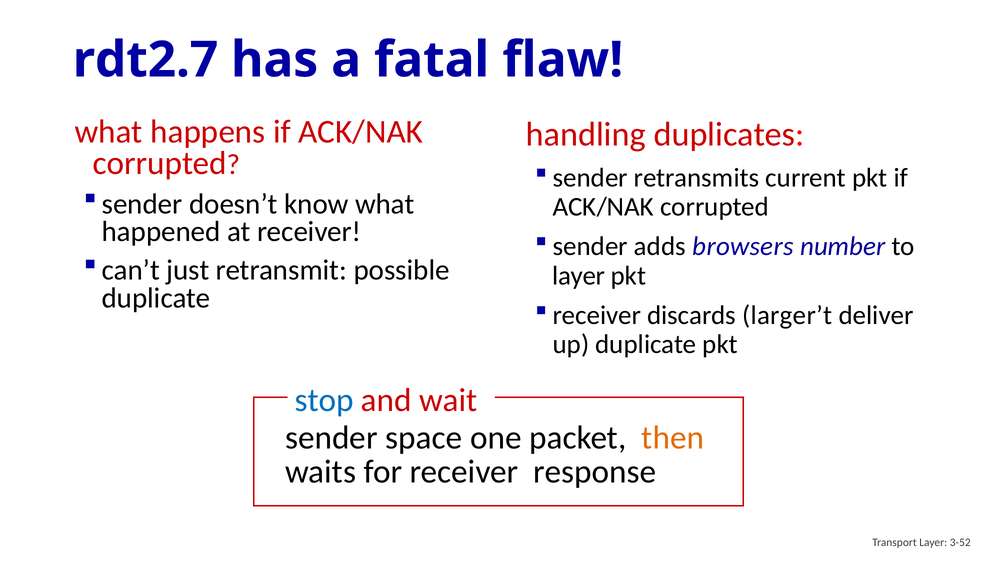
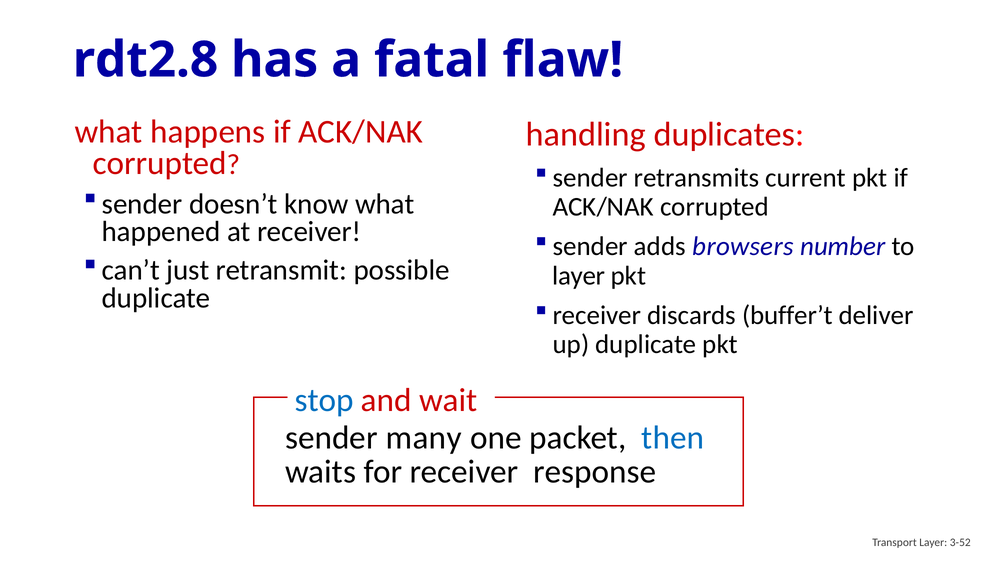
rdt2.7: rdt2.7 -> rdt2.8 (146, 60)
larger’t: larger’t -> buffer’t (787, 315)
space: space -> many (424, 438)
then colour: orange -> blue (673, 438)
